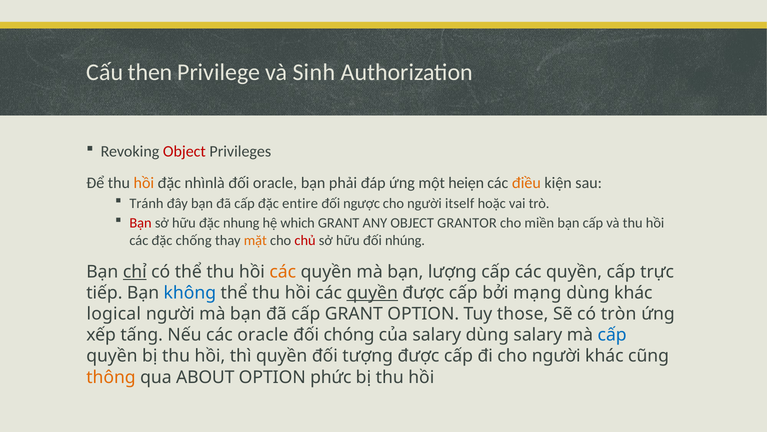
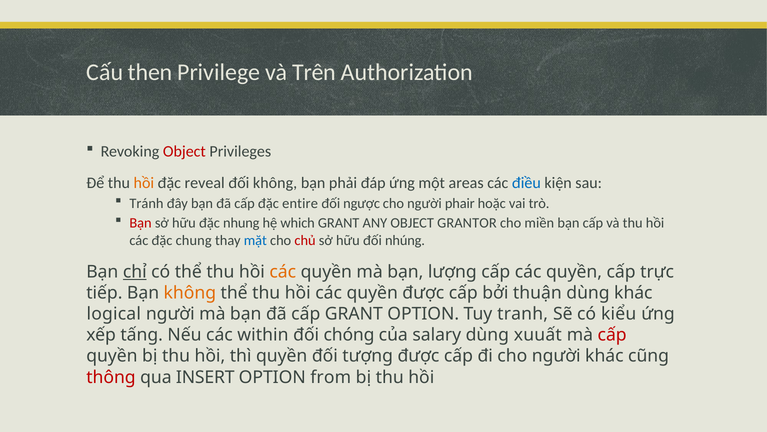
Sinh: Sinh -> Trên (314, 72)
nhìnlà: nhìnlà -> reveal (205, 183)
đối oracle: oracle -> không (275, 183)
heiẹn: heiẹn -> areas (466, 183)
điều colour: orange -> blue (526, 183)
itself: itself -> phair (460, 203)
chống: chống -> chung (194, 240)
mặt colour: orange -> blue (255, 240)
không colour: blue -> orange (190, 292)
quyền underline: present -> none (372, 292)
mạng: mạng -> thuận (537, 292)
those: those -> tranh (523, 314)
tròn: tròn -> kiểu (619, 314)
các oracle: oracle -> within (263, 335)
dùng salary: salary -> xuuất (538, 335)
cấp colour: blue -> red (612, 335)
thông colour: orange -> red (111, 377)
ABOUT: ABOUT -> INSERT (205, 377)
phức: phức -> from (331, 377)
